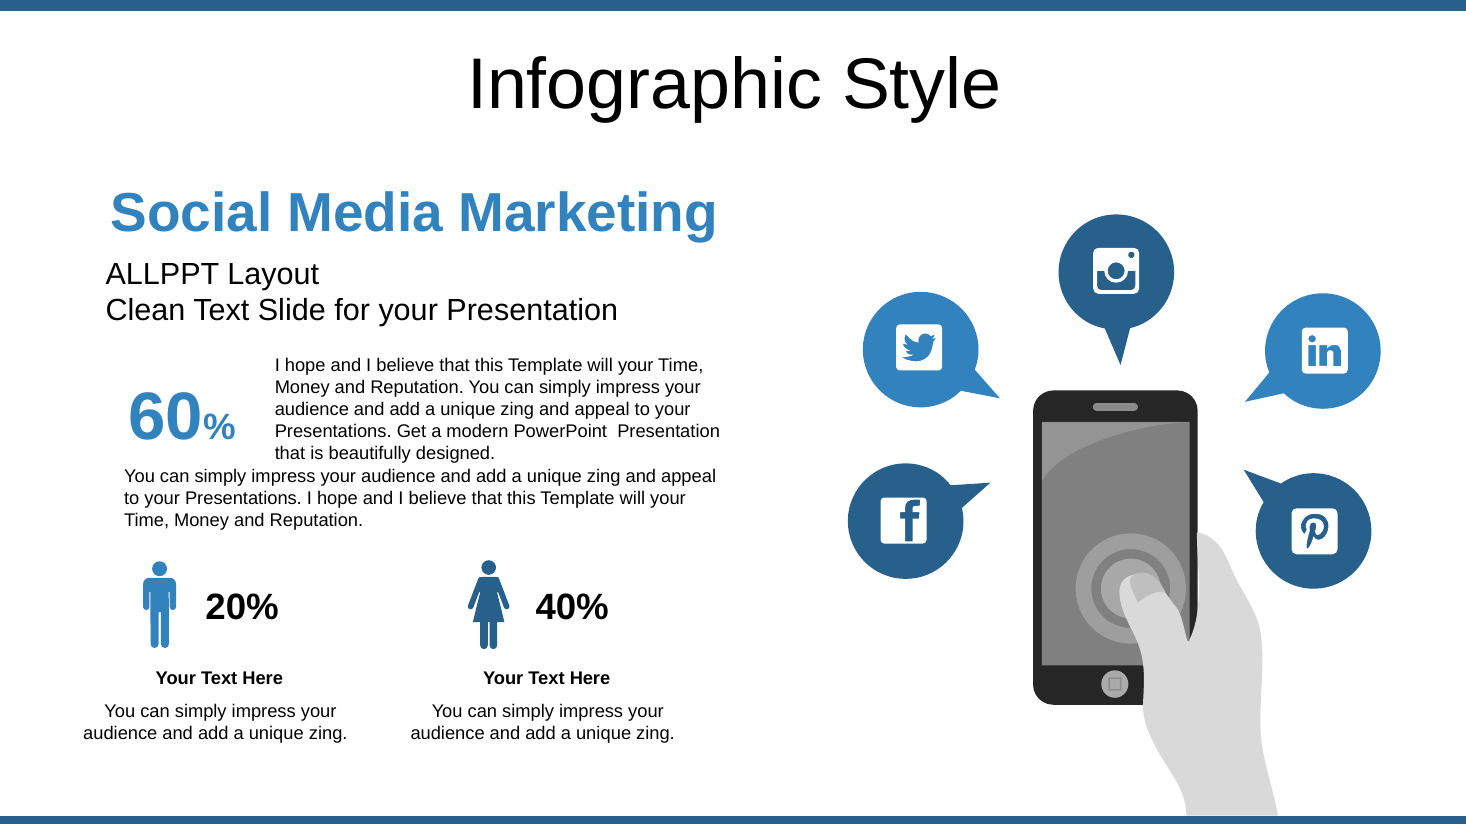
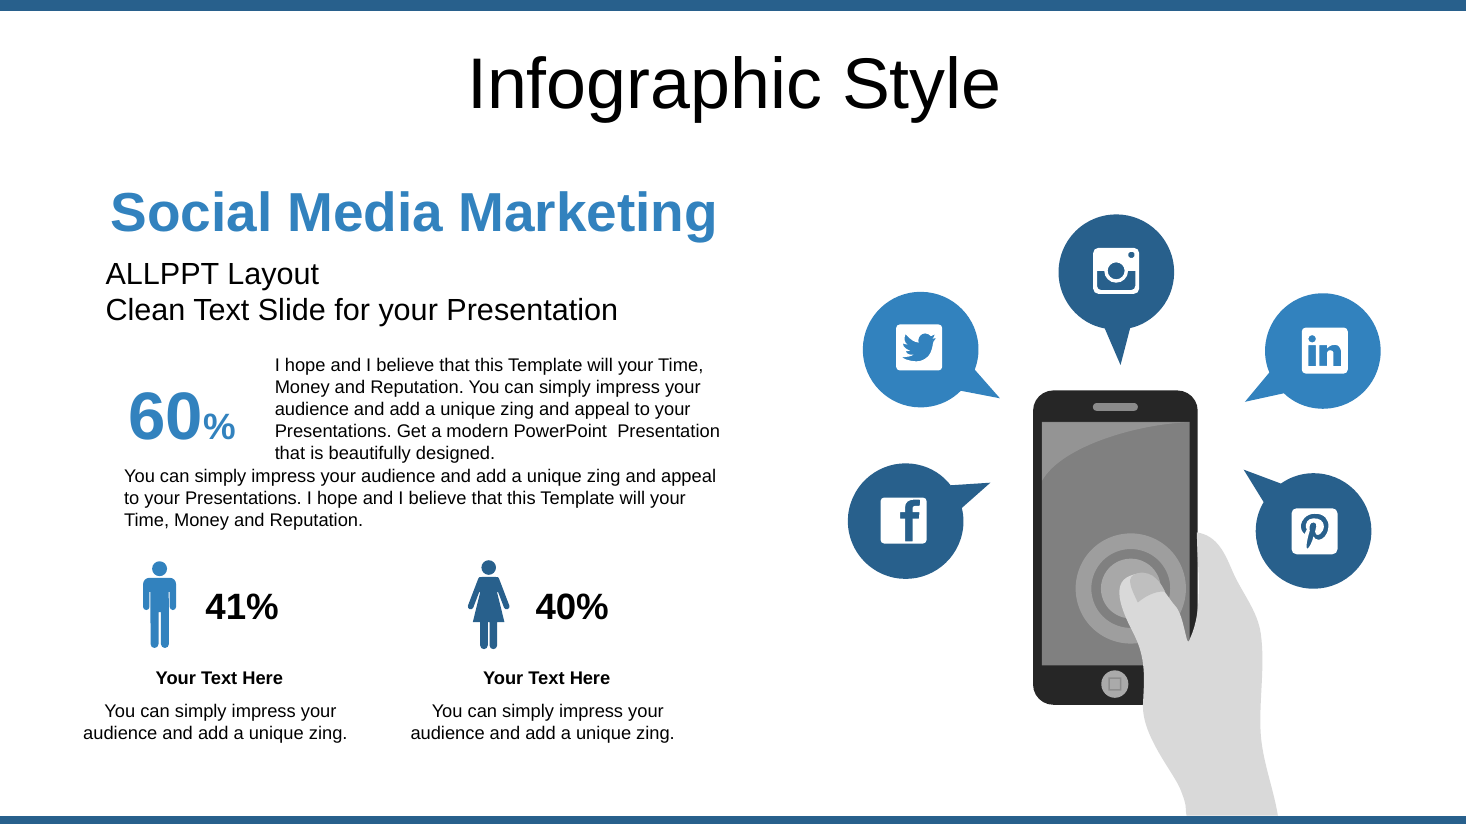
20%: 20% -> 41% (242, 608)
